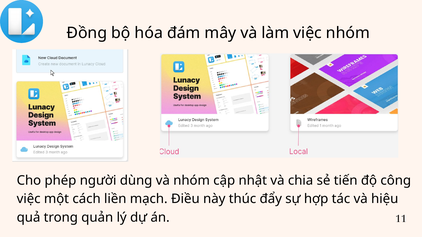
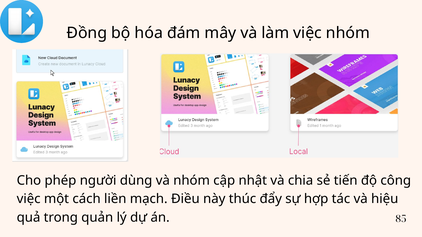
11: 11 -> 85 (401, 219)
